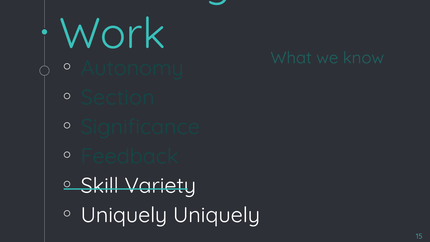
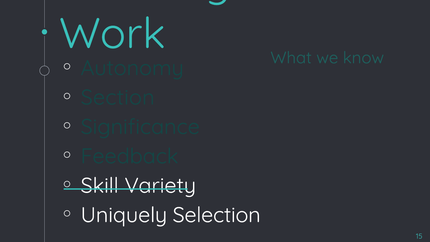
Uniquely Uniquely: Uniquely -> Selection (217, 215)
